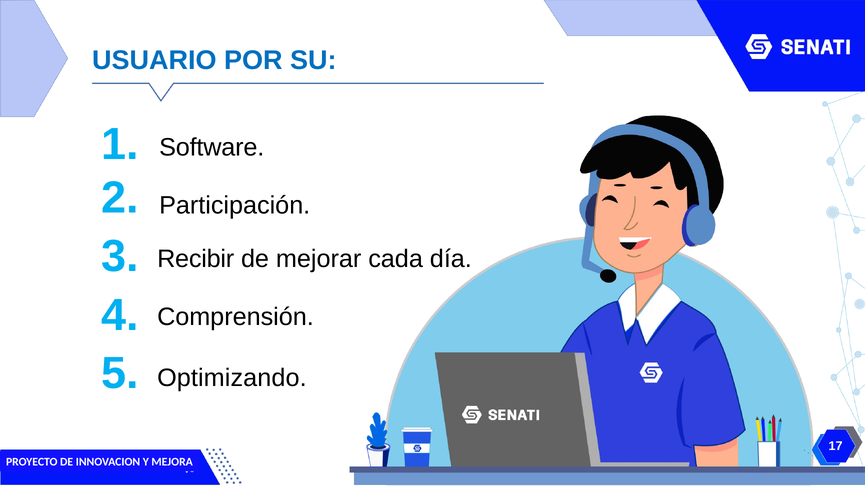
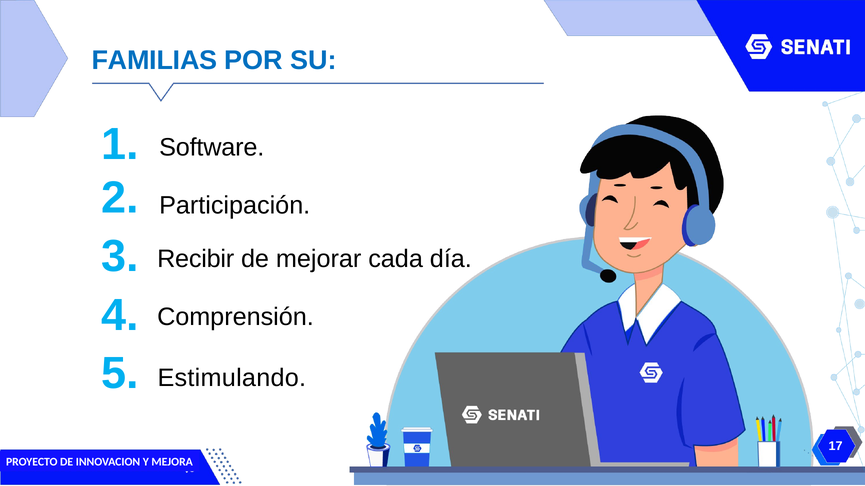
USUARIO: USUARIO -> FAMILIAS (155, 61)
Optimizando: Optimizando -> Estimulando (232, 378)
